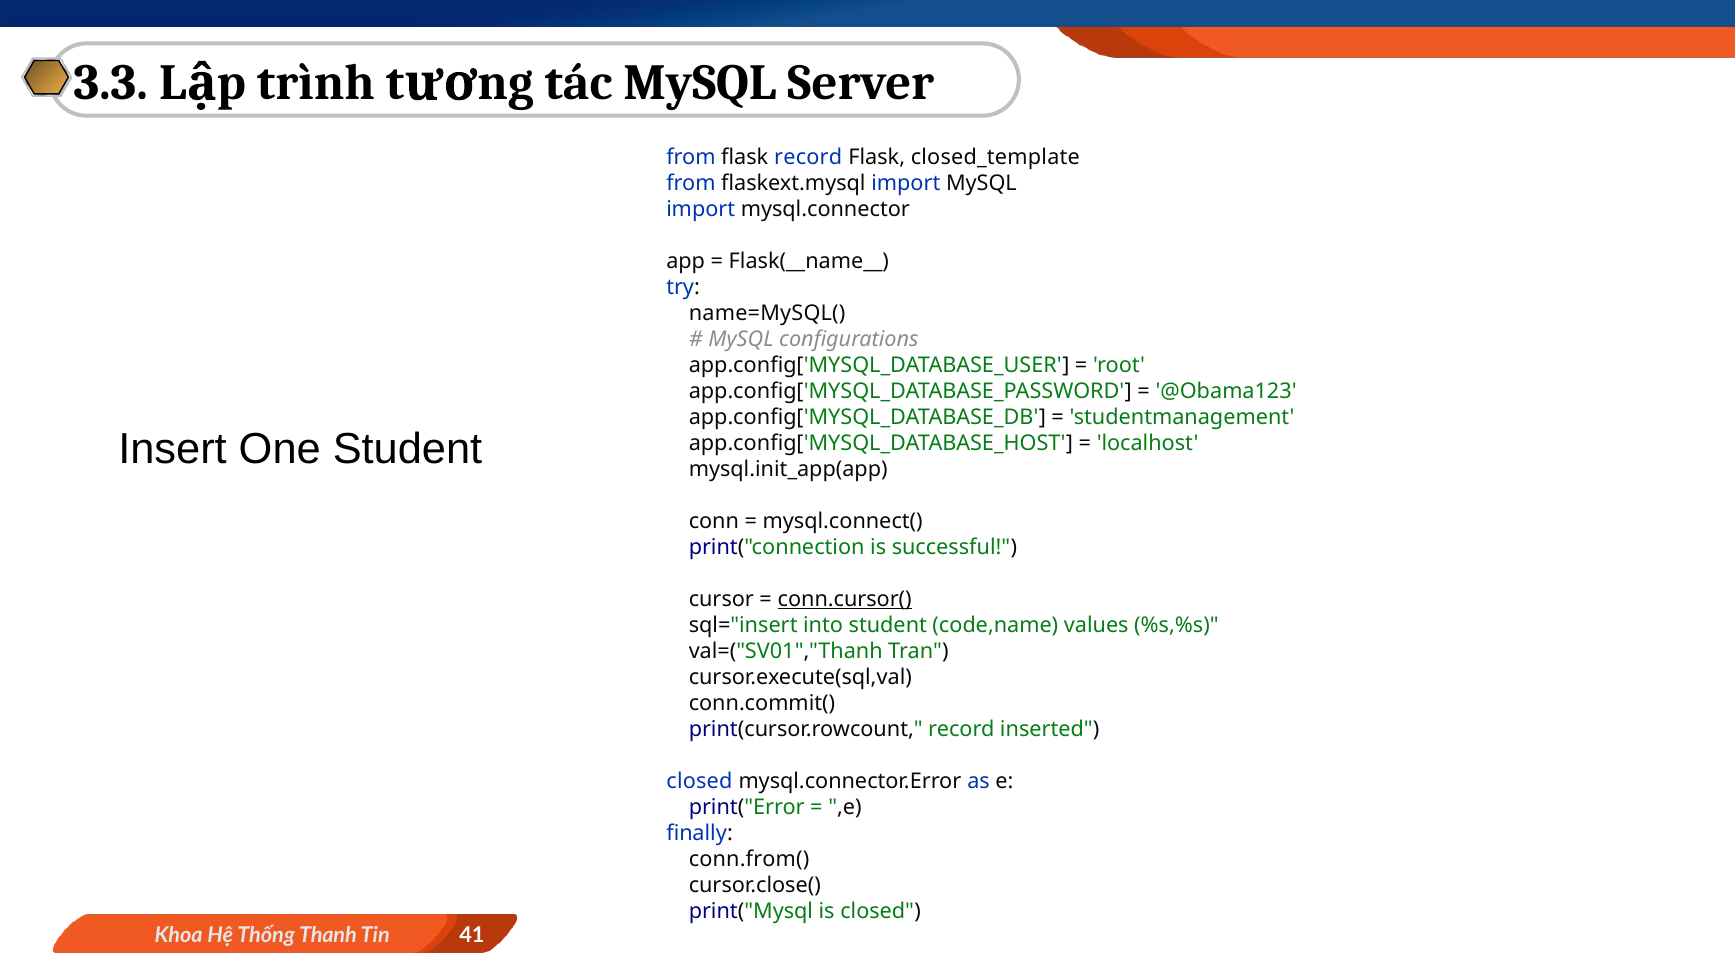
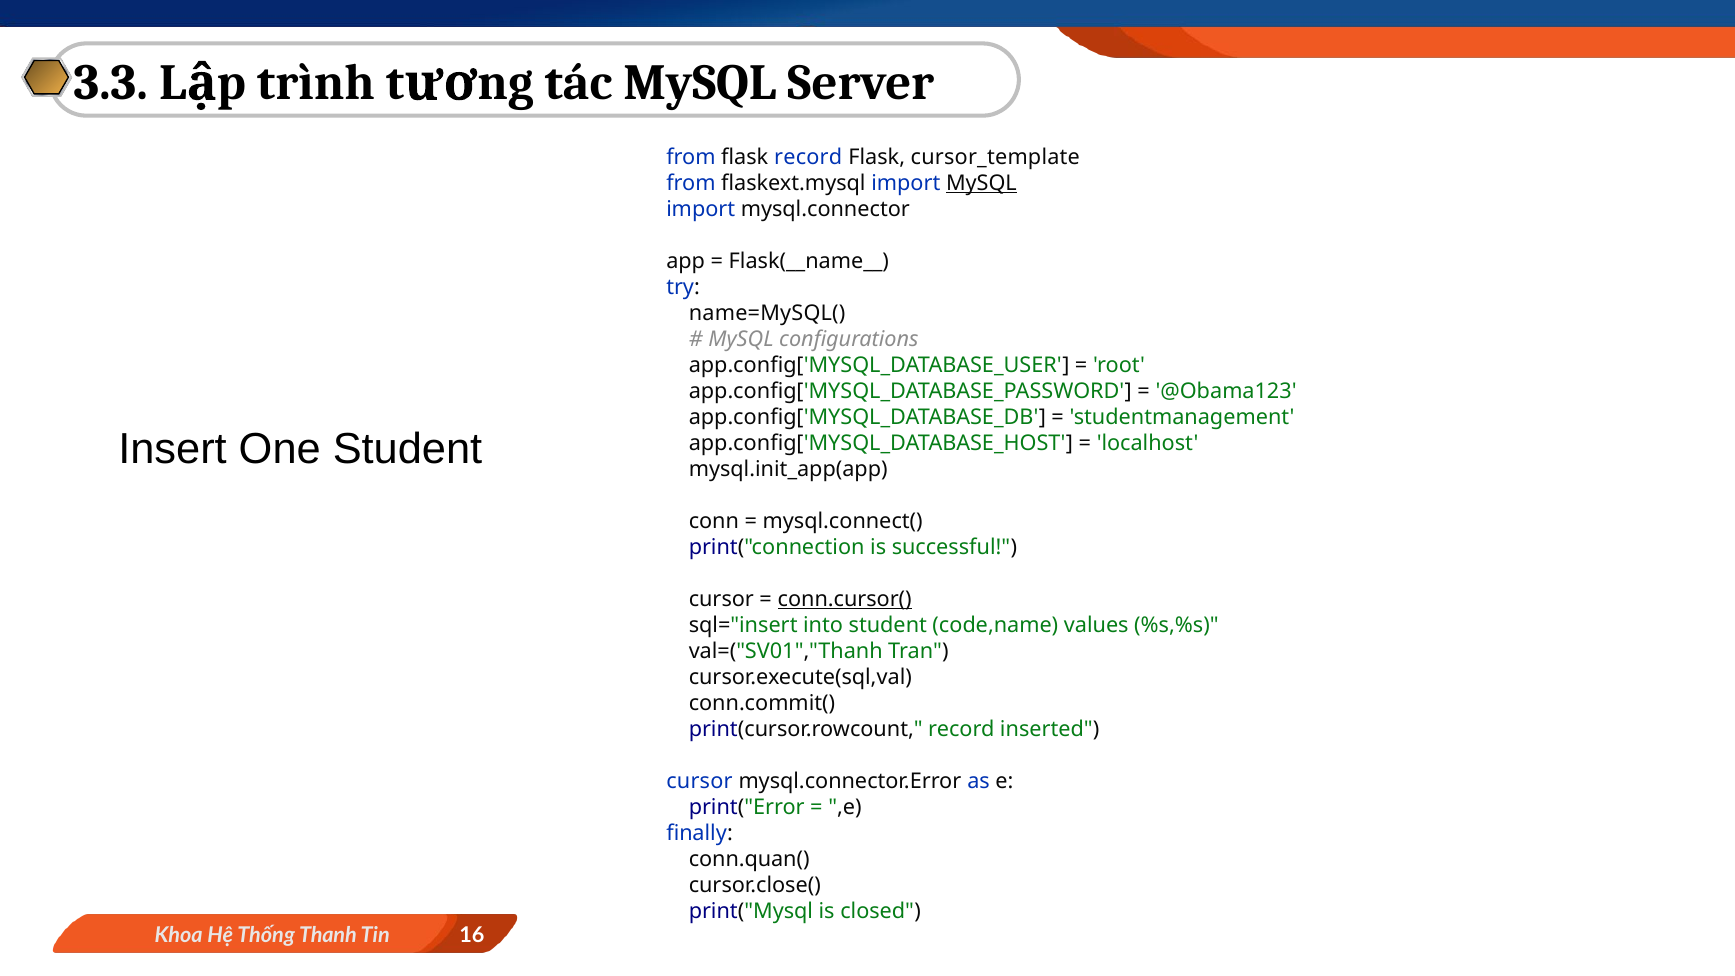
closed_template: closed_template -> cursor_template (995, 157)
MySQL underline: none -> present (981, 183)
closed: closed -> cursor (699, 781)
conn.from(: conn.from( -> conn.quan( (749, 860)
41: 41 -> 16 (472, 935)
